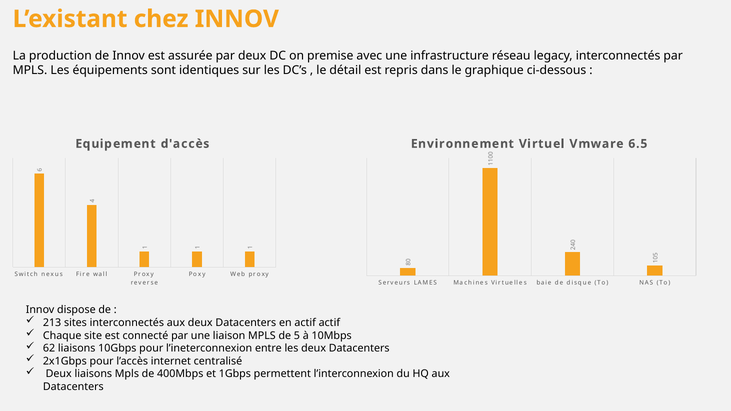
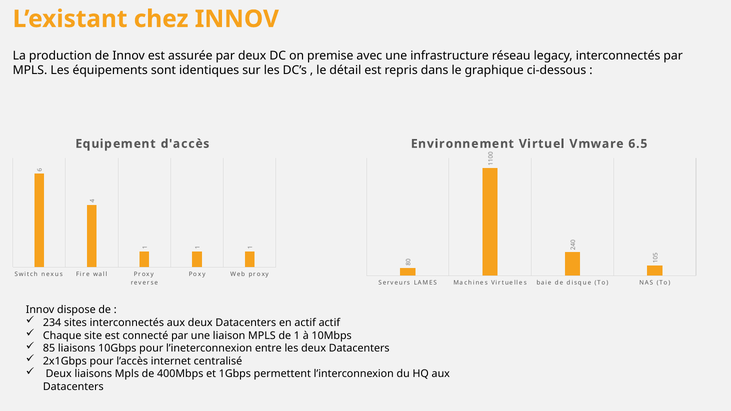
213: 213 -> 234 (52, 323)
de 5: 5 -> 1 (297, 336)
62: 62 -> 85 (49, 348)
